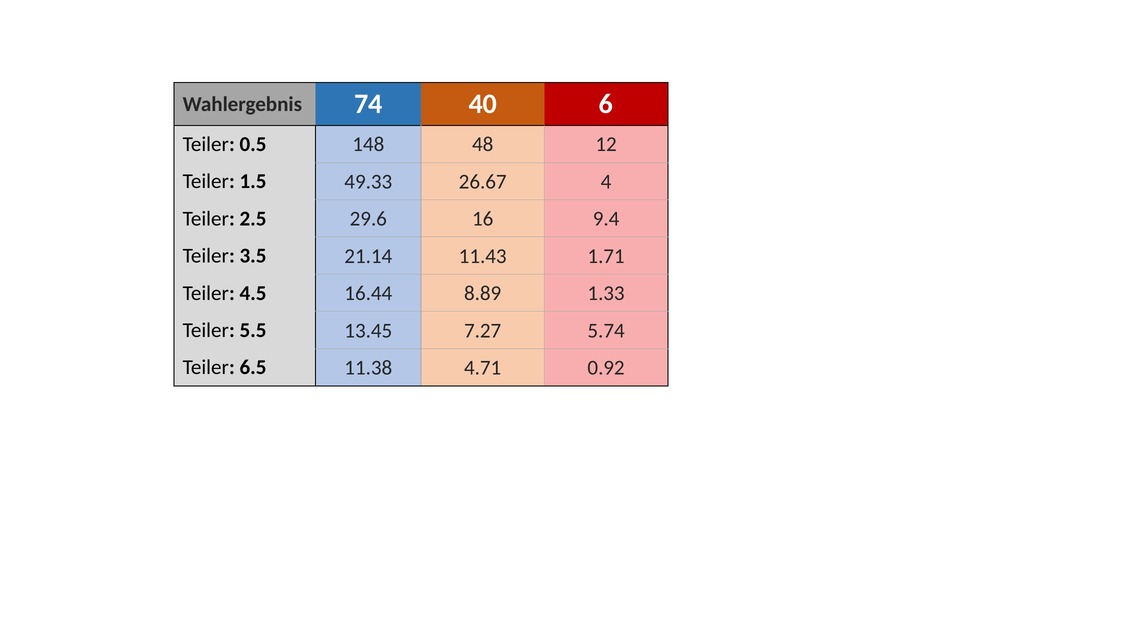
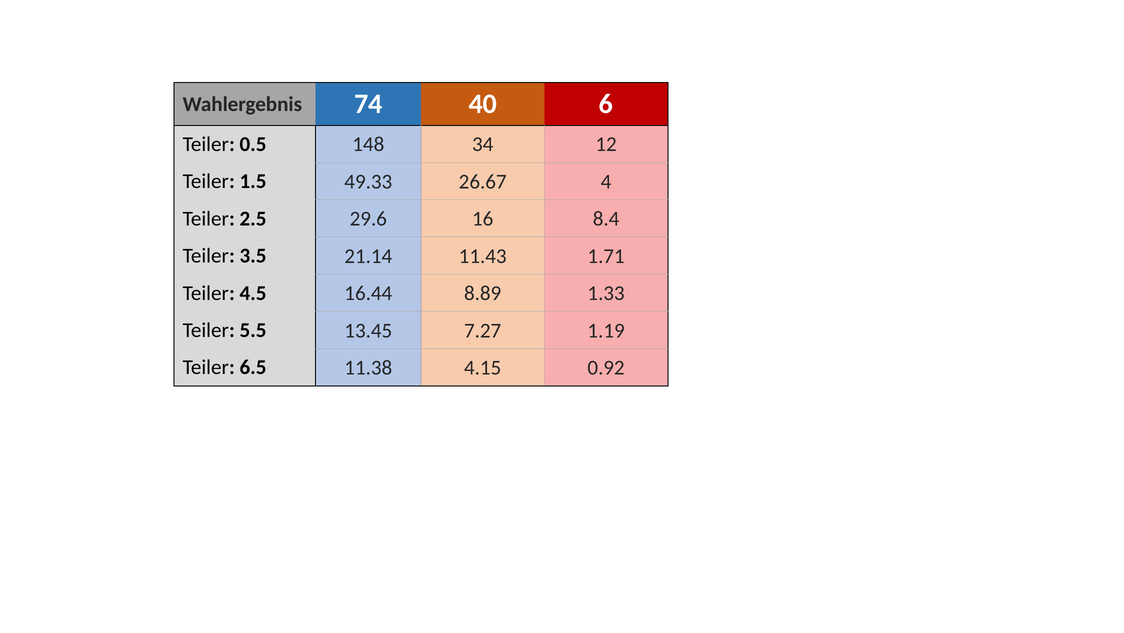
48: 48 -> 34 (483, 144)
9.4: 9.4 -> 8.4 (606, 219)
5.74: 5.74 -> 1.19 (606, 330)
4.71: 4.71 -> 4.15 (483, 367)
